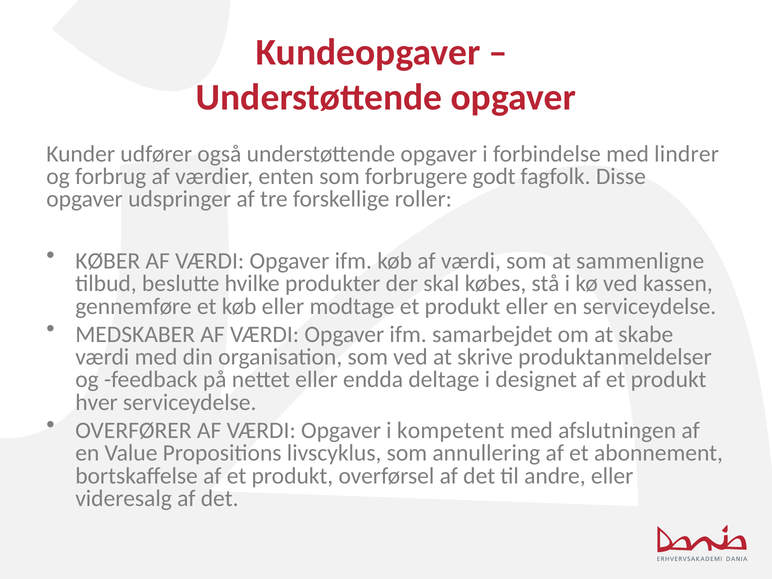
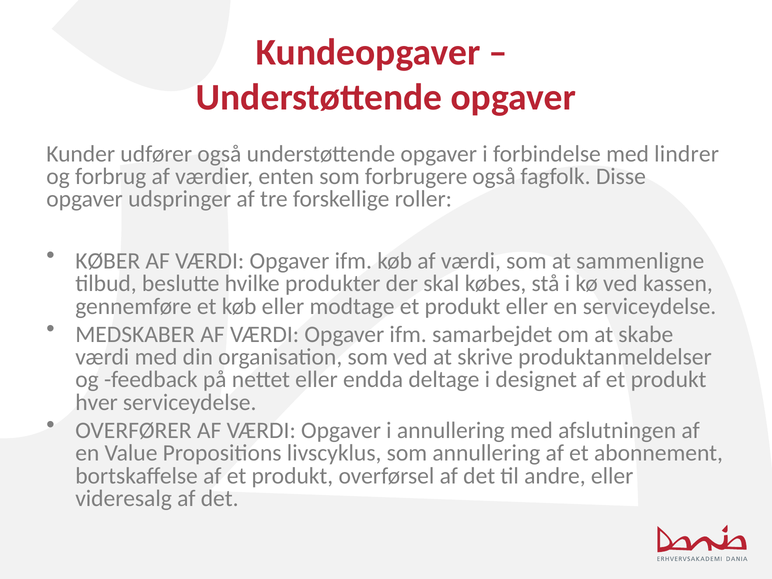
forbrugere godt: godt -> også (494, 176)
i kompetent: kompetent -> annullering (451, 430)
